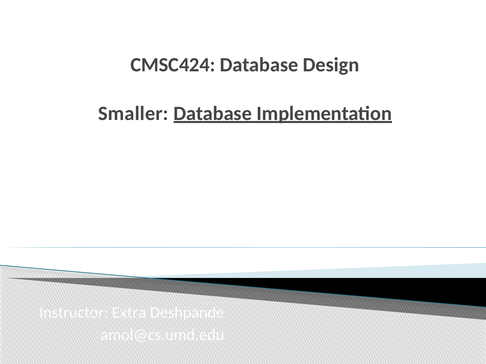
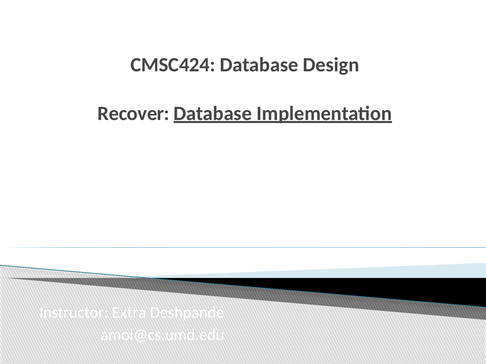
Smaller: Smaller -> Recover (134, 114)
